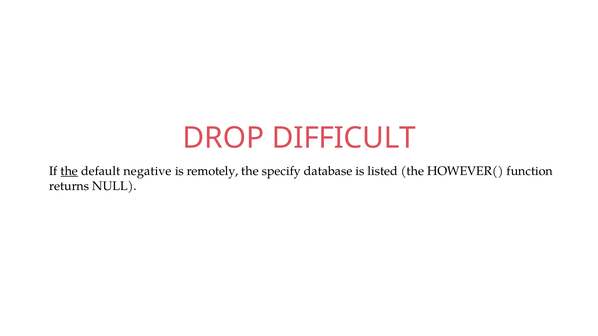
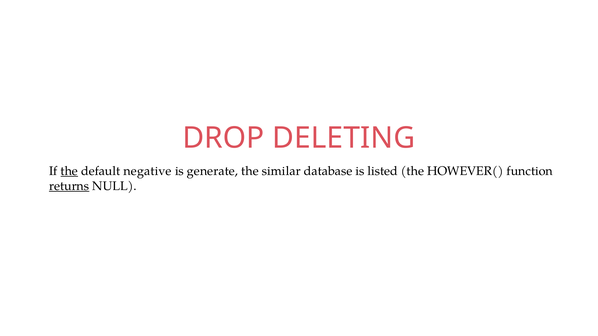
DIFFICULT: DIFFICULT -> DELETING (344, 138)
remotely: remotely -> generate (212, 171)
specify: specify -> similar (281, 171)
returns underline: none -> present (69, 186)
